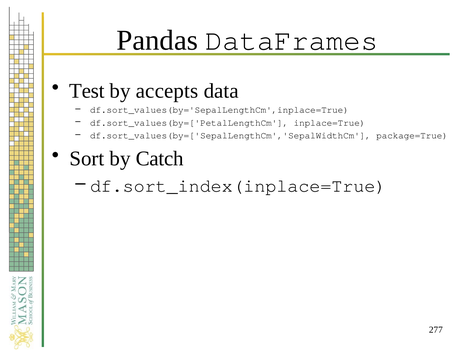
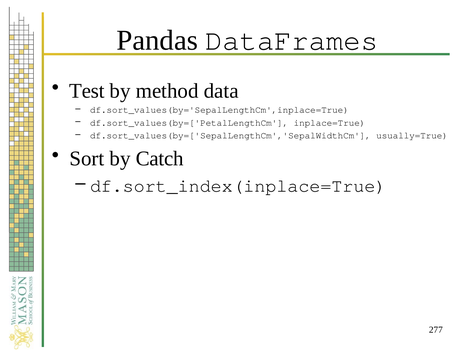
accepts: accepts -> method (167, 91)
package=True: package=True -> usually=True (412, 136)
